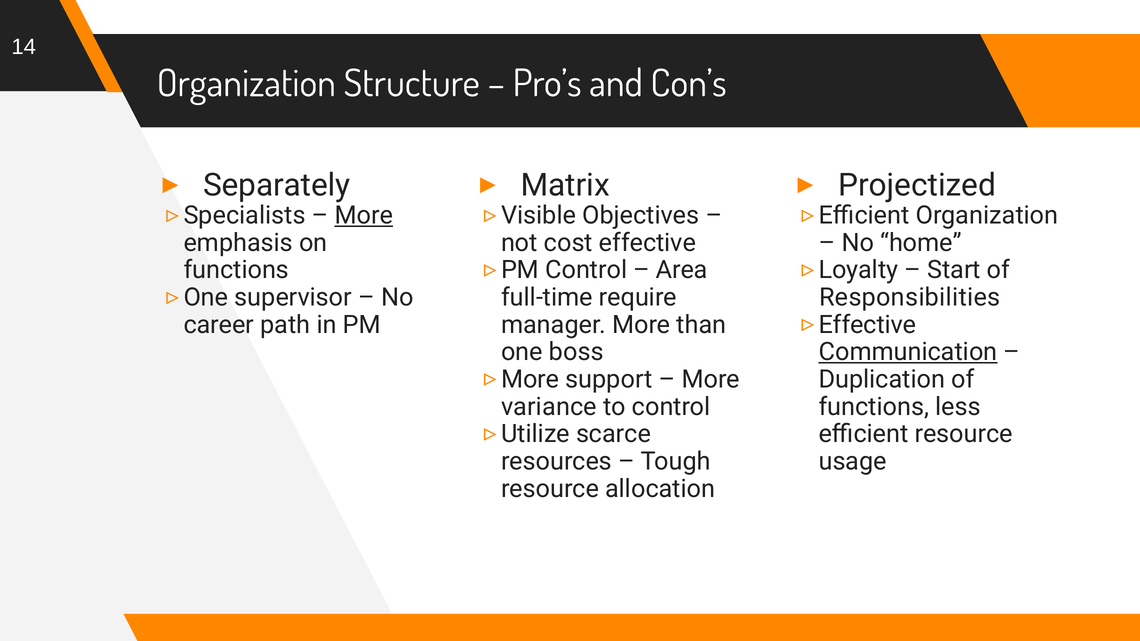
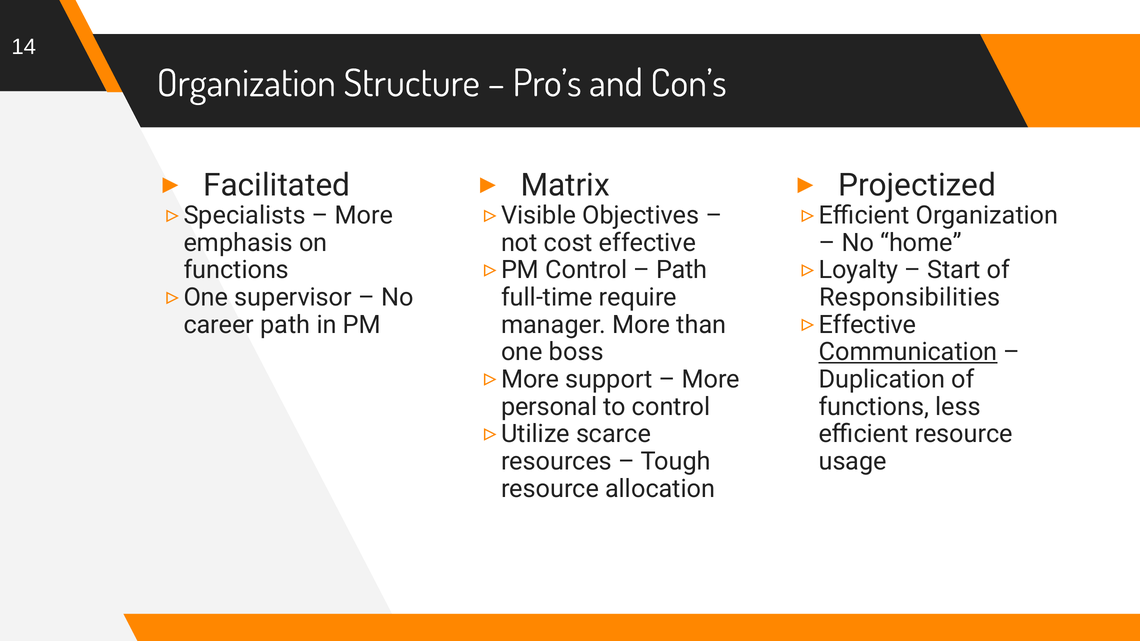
Separately: Separately -> Facilitated (277, 185)
More underline: present -> none (364, 216)
Area: Area -> Path (682, 270)
variance: variance -> personal (549, 407)
